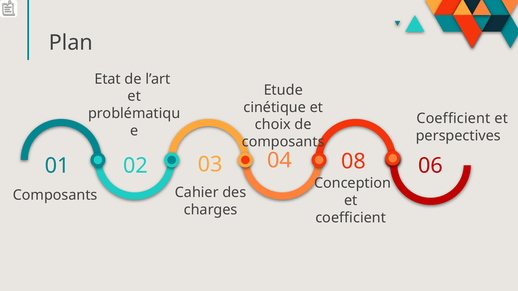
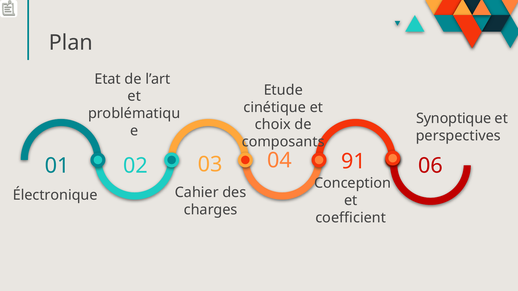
Coefficient: Coefficient -> Synoptique (454, 119)
08: 08 -> 91 (354, 162)
Composants: Composants -> Électronique (55, 195)
